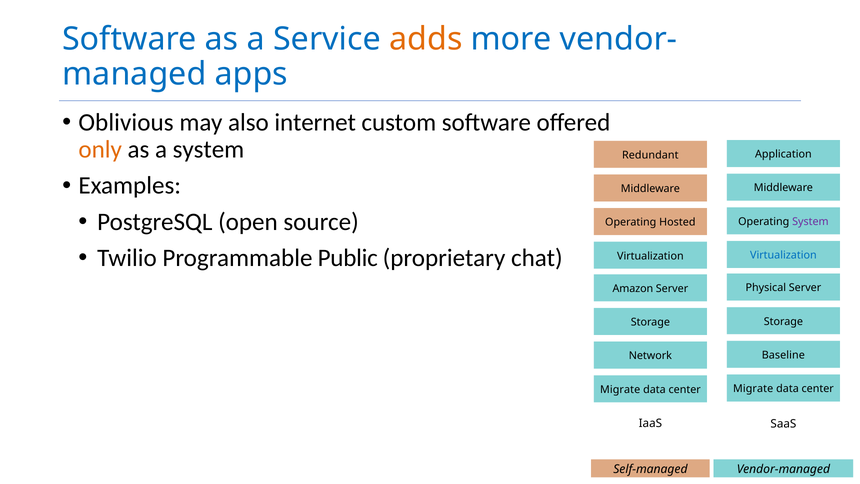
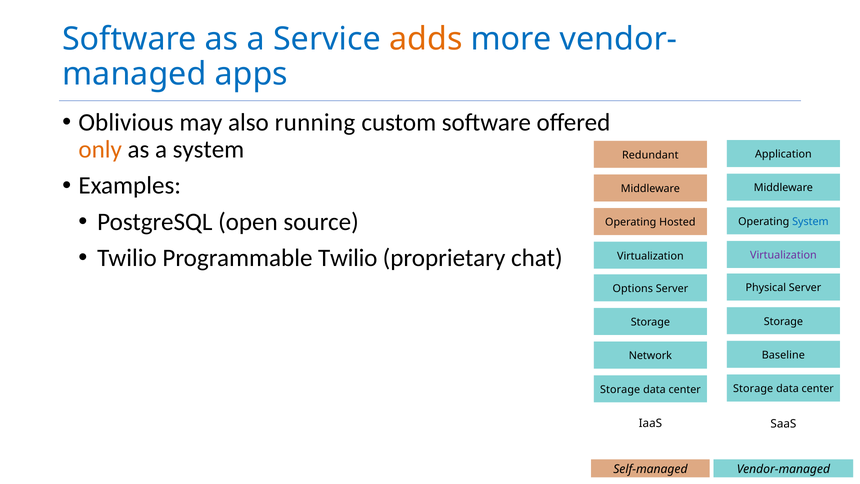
internet: internet -> running (315, 122)
System colour: purple -> blue (810, 221)
Programmable Public: Public -> Twilio (348, 258)
Virtualization colour: blue -> purple (783, 255)
Amazon: Amazon -> Options (633, 288)
Migrate: Migrate -> Storage (753, 389)
Migrate: Migrate -> Storage (620, 389)
